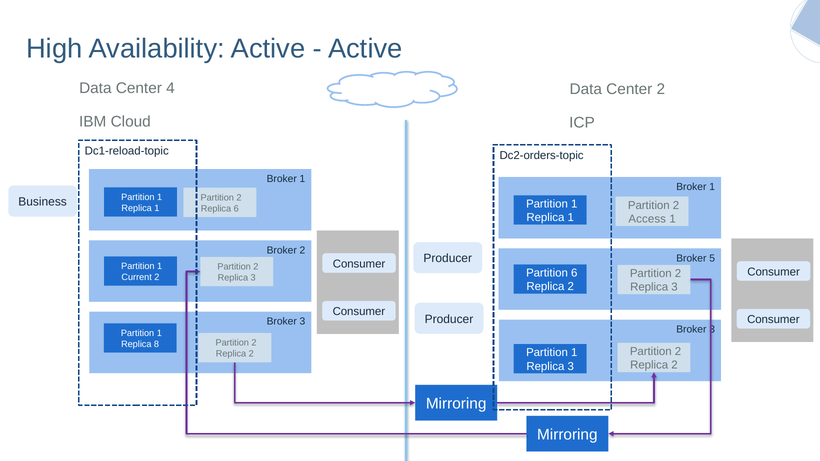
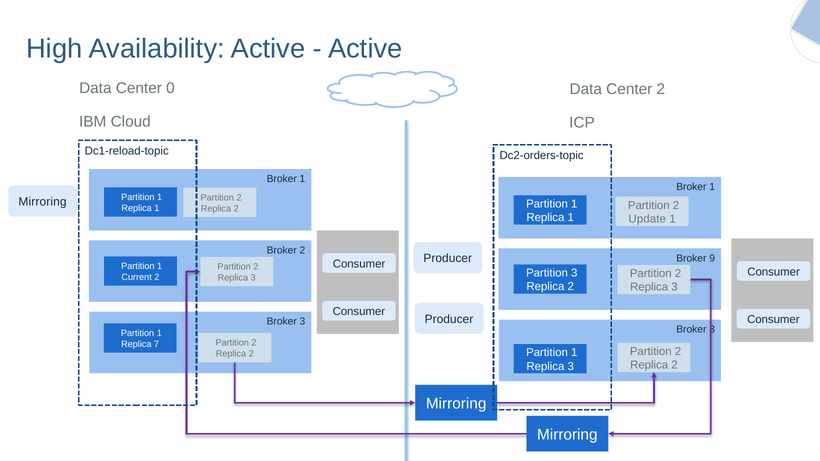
4: 4 -> 0 (170, 88)
Business: Business -> Mirroring (43, 202)
6: 6 -> 2 (236, 209)
Access: Access -> Update (647, 219)
5: 5 -> 9 (712, 258)
Partition 6: 6 -> 3 (574, 273)
8: 8 -> 7 (157, 344)
